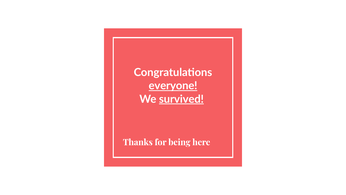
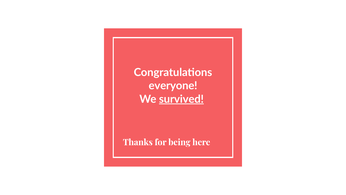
everyone underline: present -> none (173, 86)
